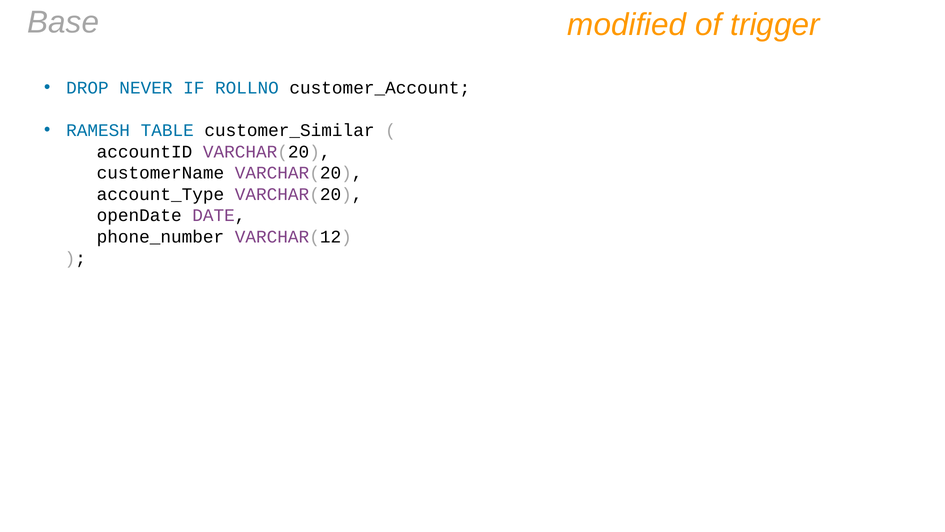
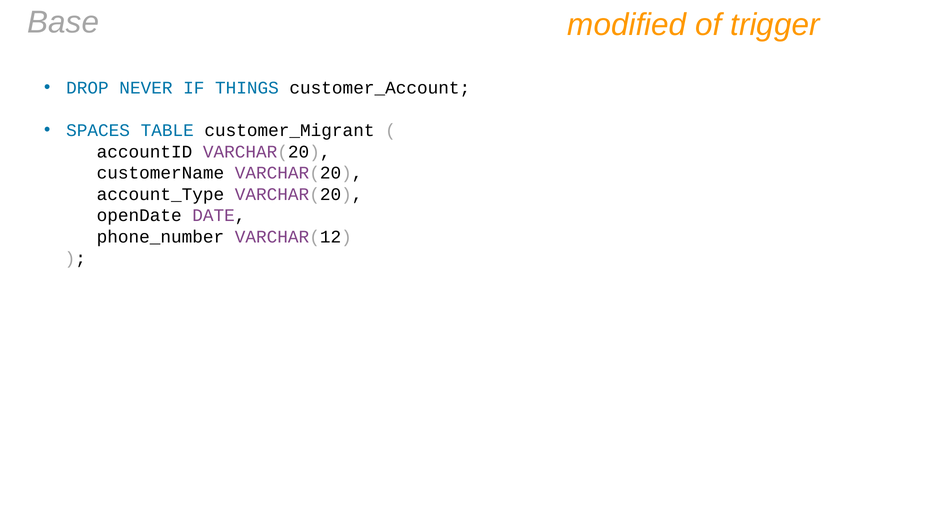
ROLLNO: ROLLNO -> THINGS (247, 88)
RAMESH: RAMESH -> SPACES (98, 130)
customer_Similar: customer_Similar -> customer_Migrant (289, 130)
